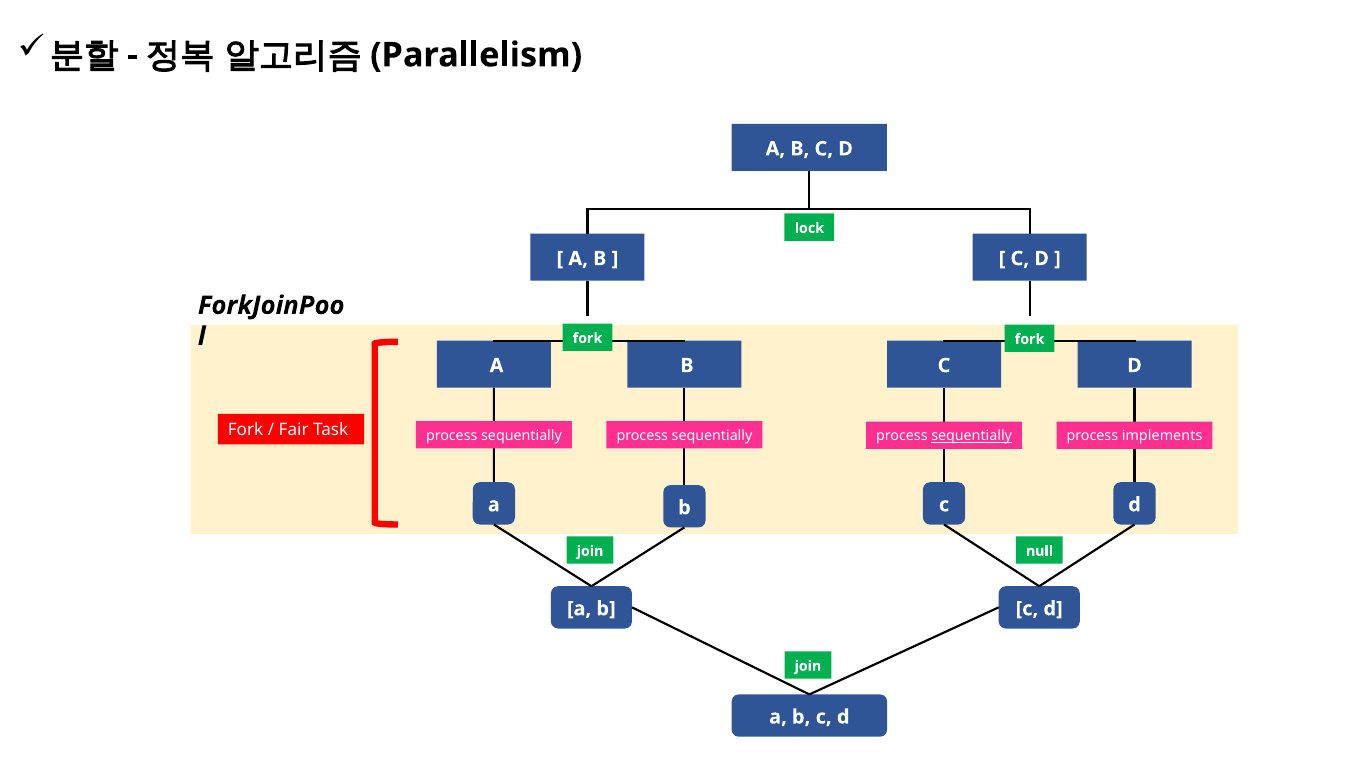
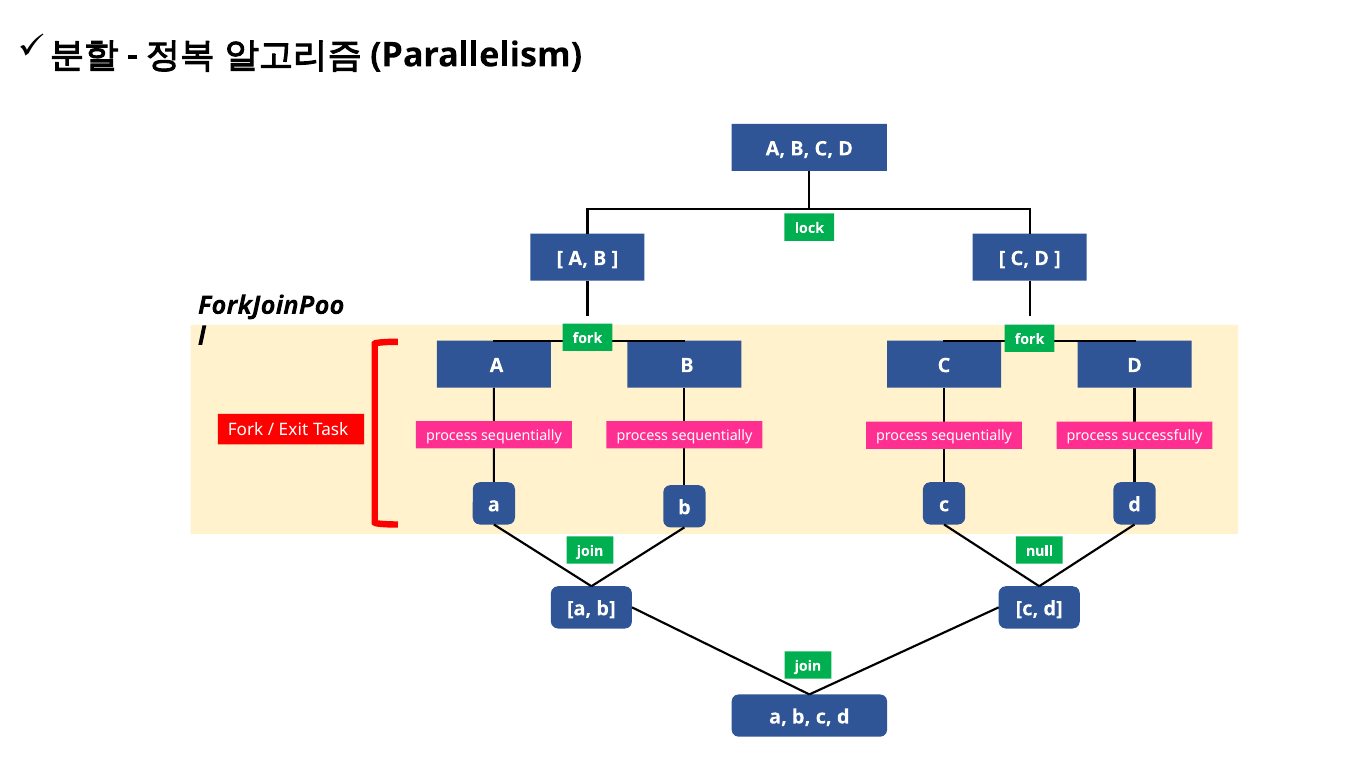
Fair: Fair -> Exit (294, 430)
sequentially underline: present -> none (972, 436)
implements: implements -> successfully (1162, 436)
